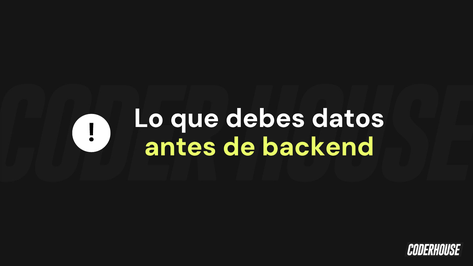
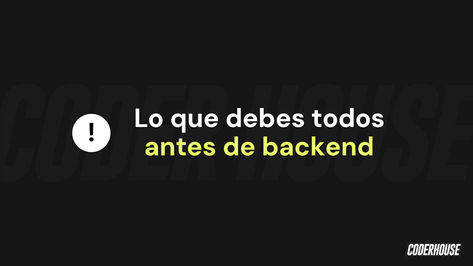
datos: datos -> todos (348, 118)
